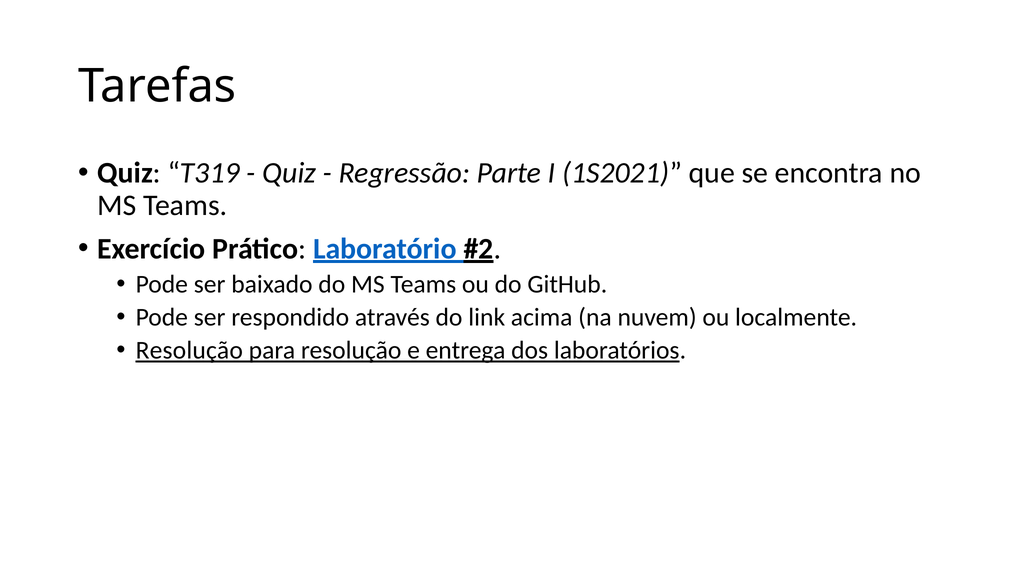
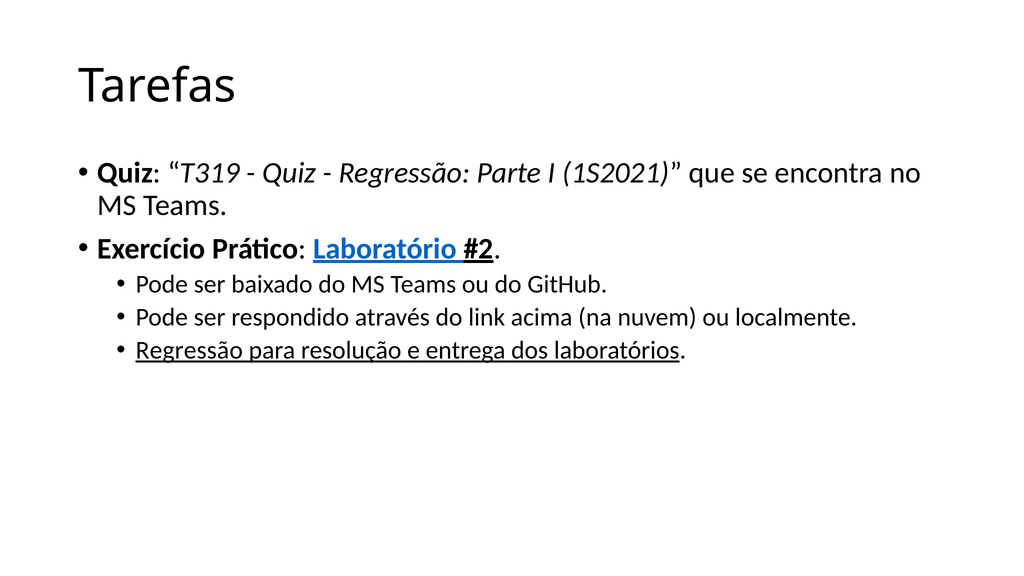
Resolução: Resolução -> Regressão (189, 350)
